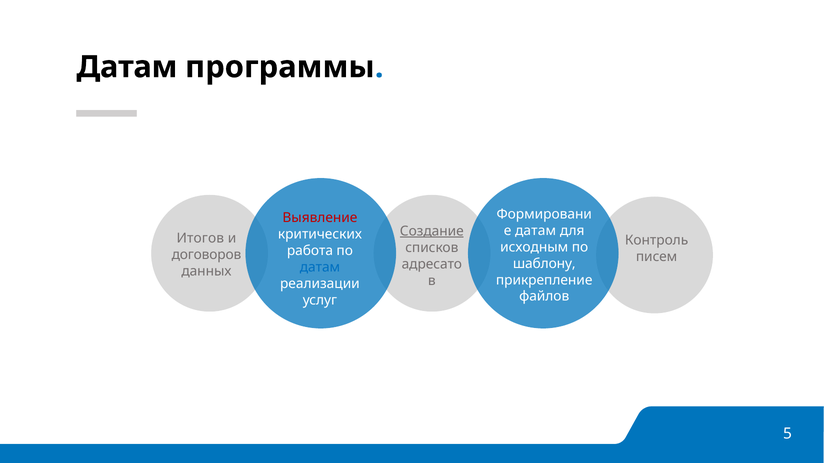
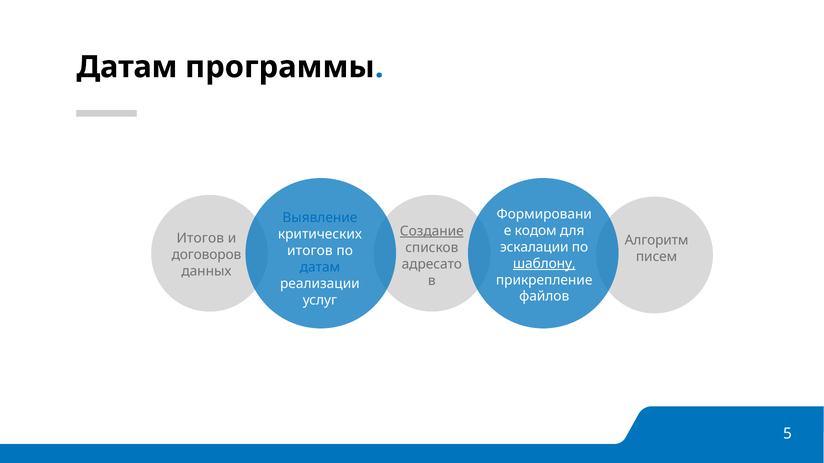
Выявление colour: red -> blue (320, 218)
датам: датам -> кодом (536, 231)
Контроль: Контроль -> Алгоритм (657, 241)
исходным: исходным -> эскалации (534, 247)
работа: работа -> итогов (310, 251)
шаблону underline: none -> present (544, 264)
